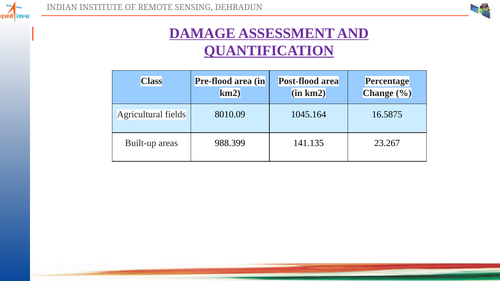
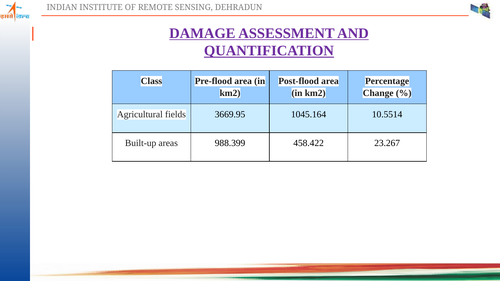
8010.09: 8010.09 -> 3669.95 (230, 115)
16.5875: 16.5875 -> 10.5514 (387, 115)
141.135: 141.135 -> 458.422 (309, 143)
